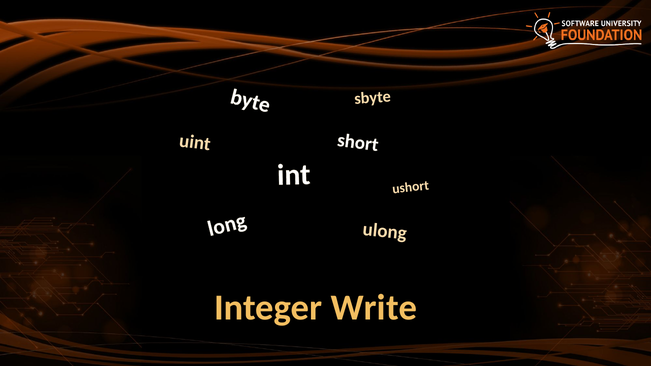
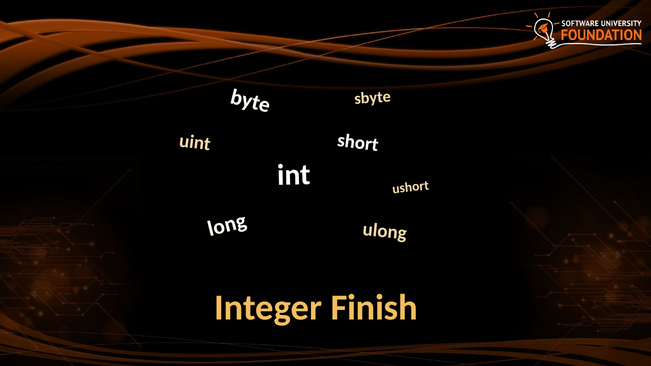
Write: Write -> Finish (374, 308)
